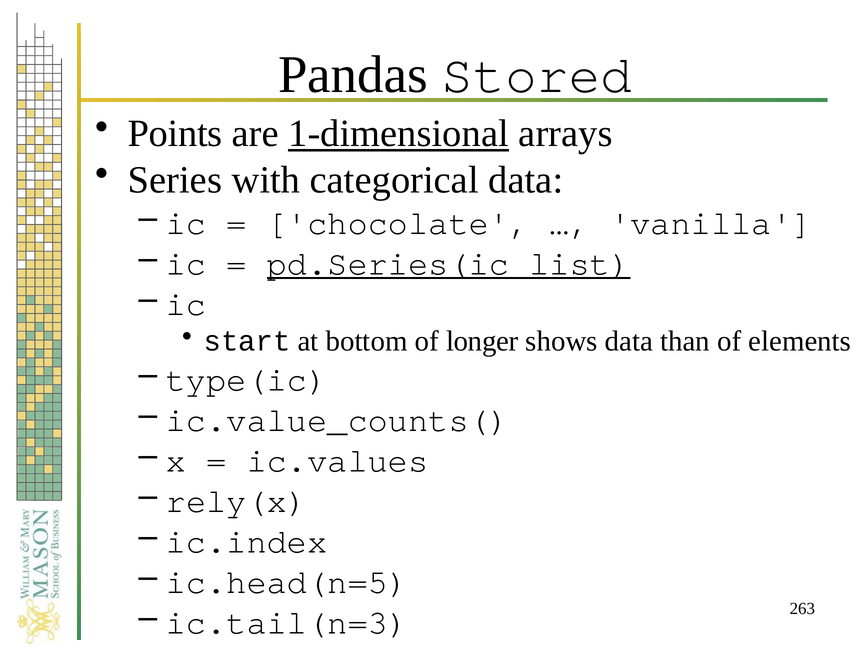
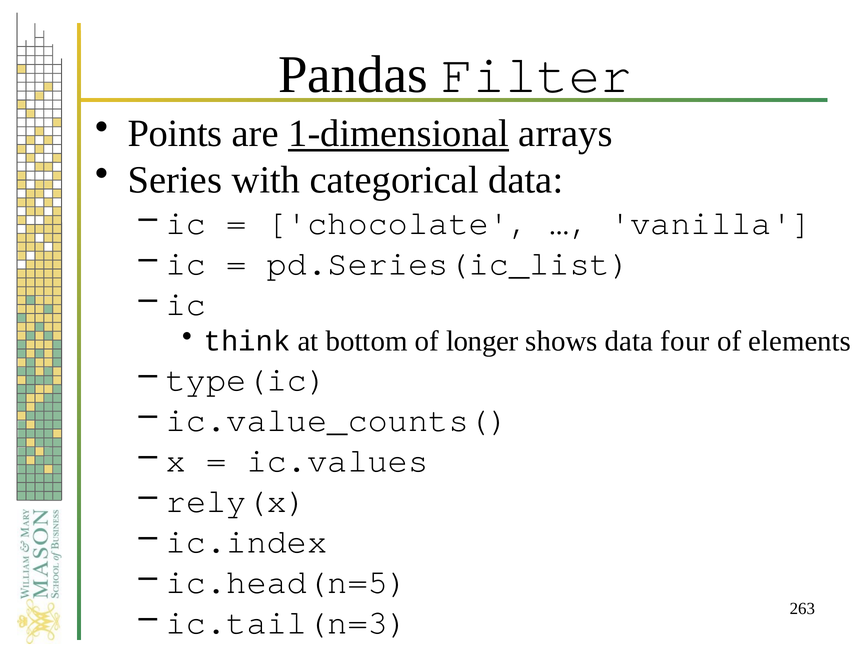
Stored: Stored -> Filter (537, 75)
pd.Series(ic_list underline: present -> none (449, 263)
start: start -> think (247, 341)
than: than -> four (685, 341)
